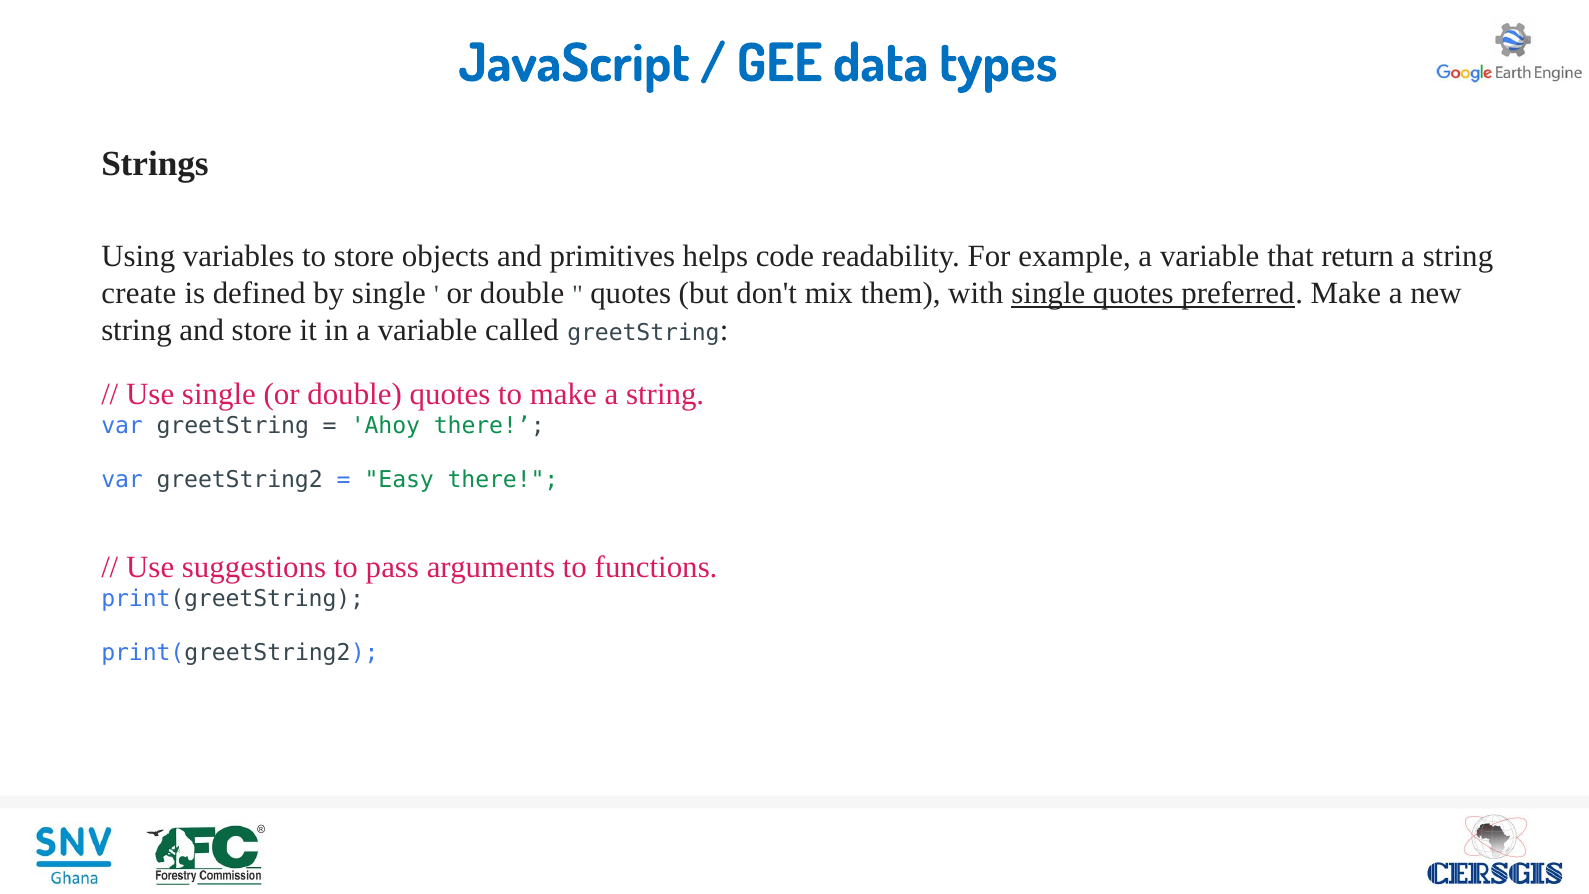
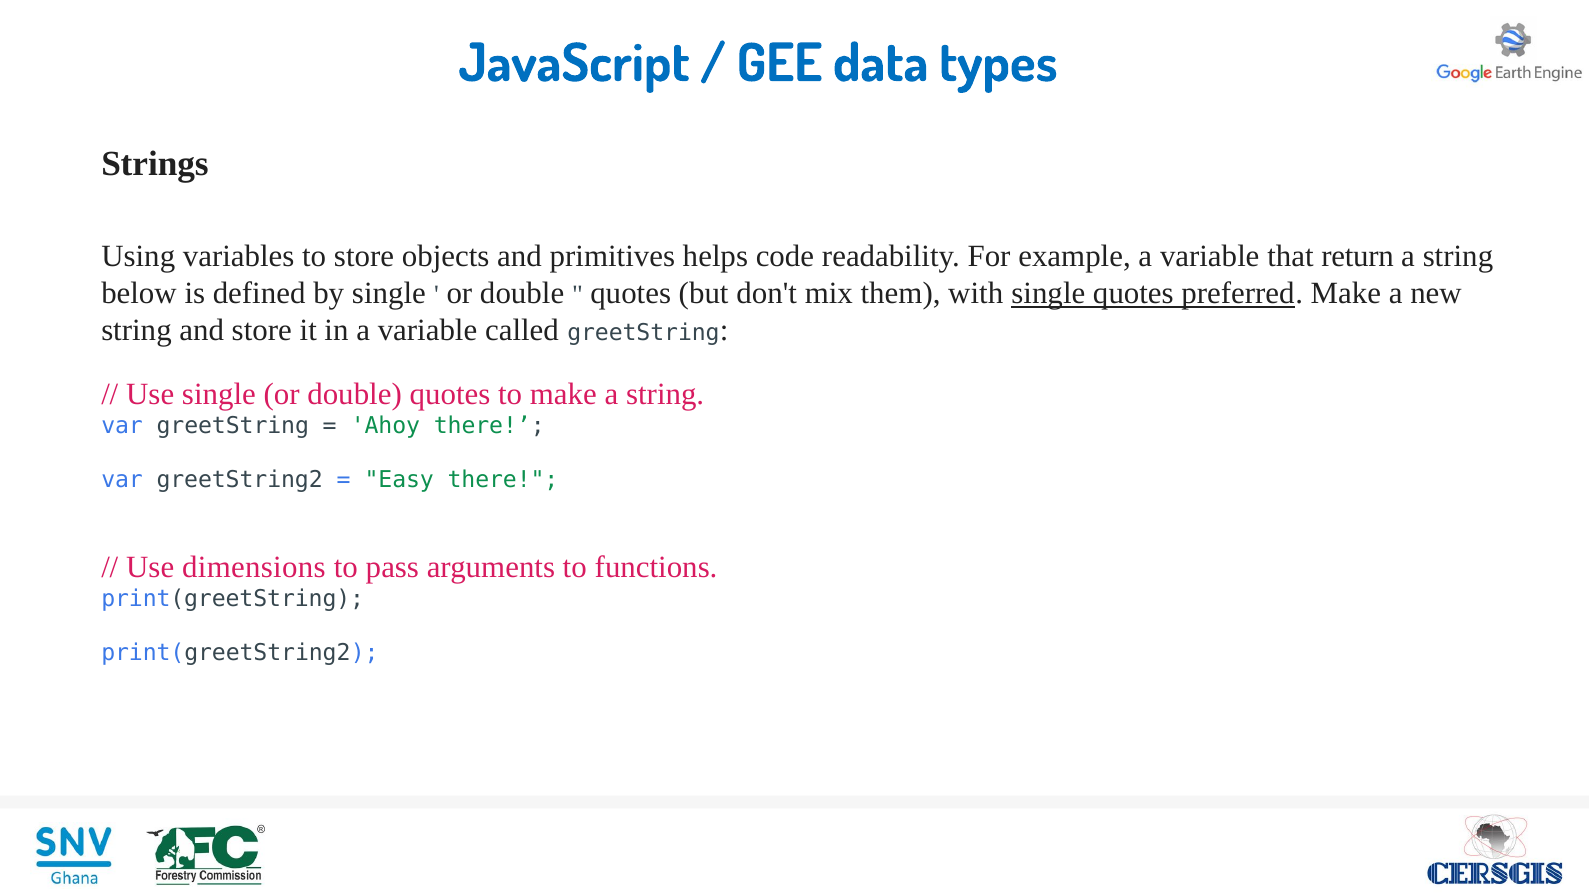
create: create -> below (139, 293)
suggestions: suggestions -> dimensions (254, 567)
